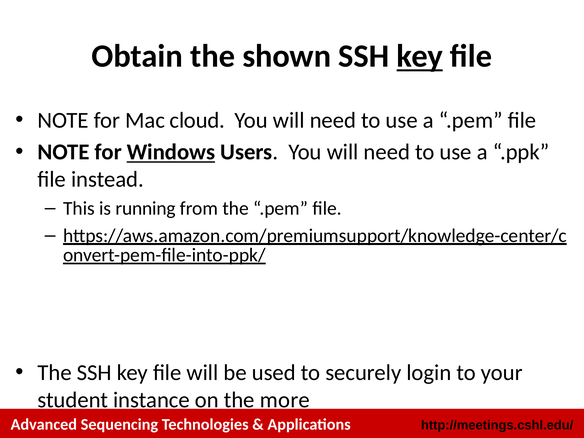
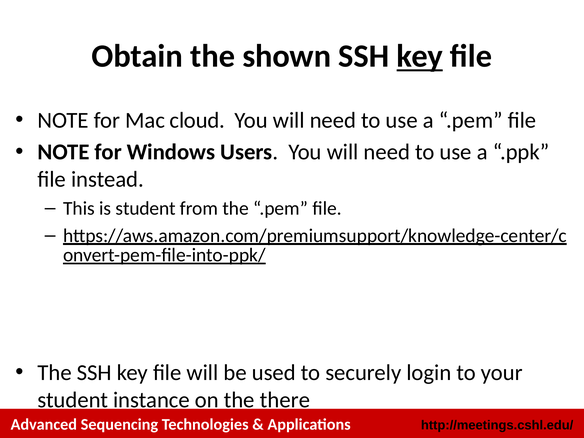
Windows underline: present -> none (171, 152)
is running: running -> student (146, 208)
more: more -> there (285, 400)
